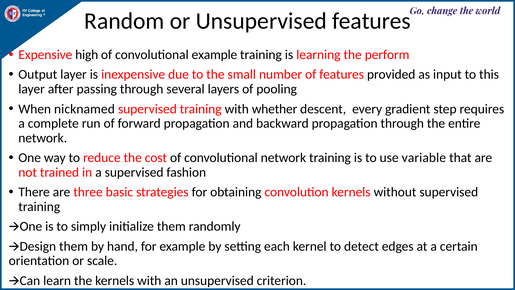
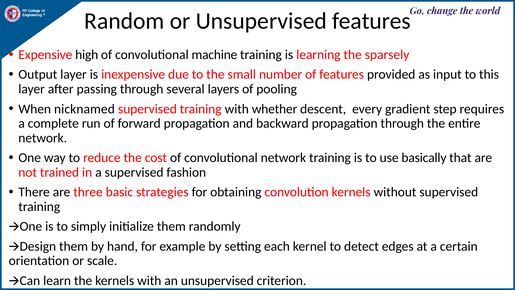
convolutional example: example -> machine (214, 55)
perform: perform -> sparsely (387, 55)
variable: variable -> basically (424, 158)
